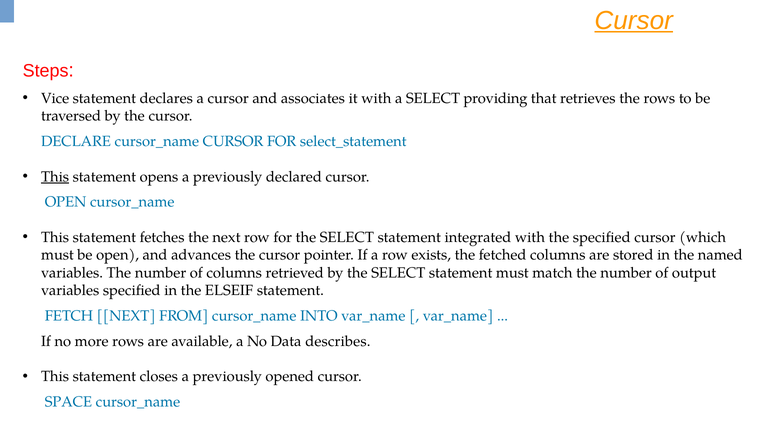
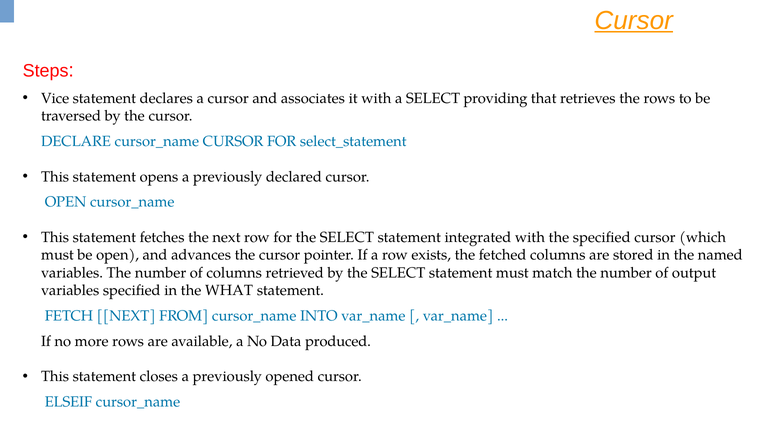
This underline: present -> none (55, 177)
ELSEIF: ELSEIF -> WHAT (229, 290)
describes: describes -> produced (338, 341)
SPACE: SPACE -> ELSEIF (68, 402)
